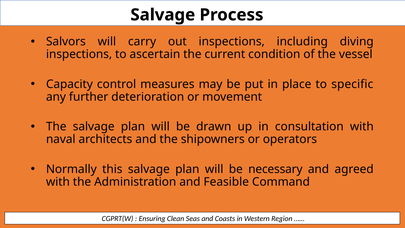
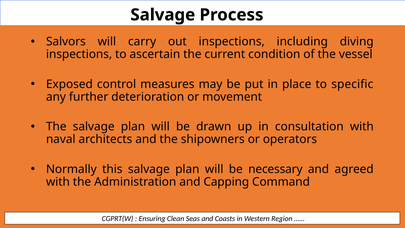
Capacity: Capacity -> Exposed (69, 84)
Feasible: Feasible -> Capping (226, 182)
